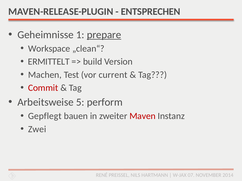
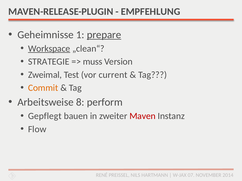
ENTSPRECHEN: ENTSPRECHEN -> EMPFEHLUNG (151, 12)
Workspace underline: none -> present (49, 49)
ERMITTELT: ERMITTELT -> STRATEGIE (49, 62)
build: build -> muss (93, 62)
Machen: Machen -> Zweimal (45, 75)
Commit colour: red -> orange (43, 88)
5: 5 -> 8 (80, 102)
Zwei: Zwei -> Flow (37, 130)
